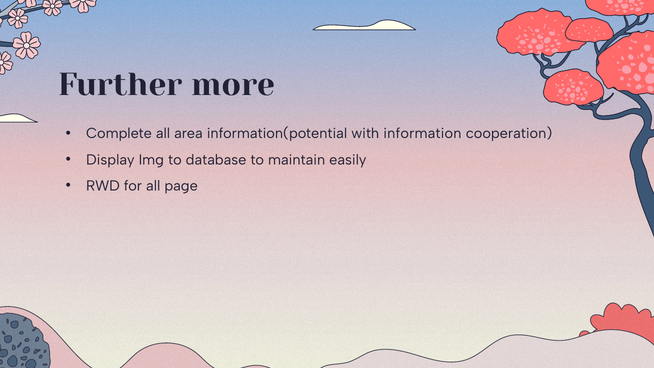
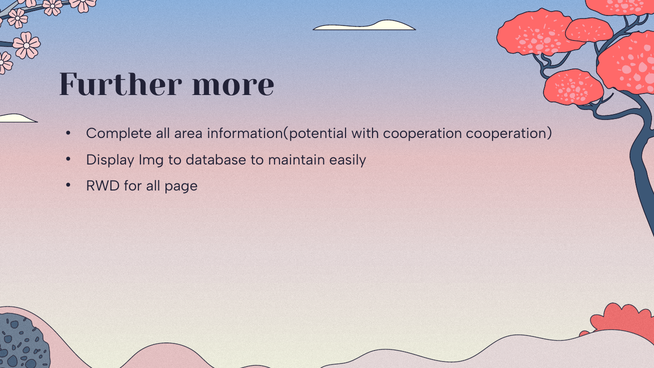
with information: information -> cooperation (423, 134)
